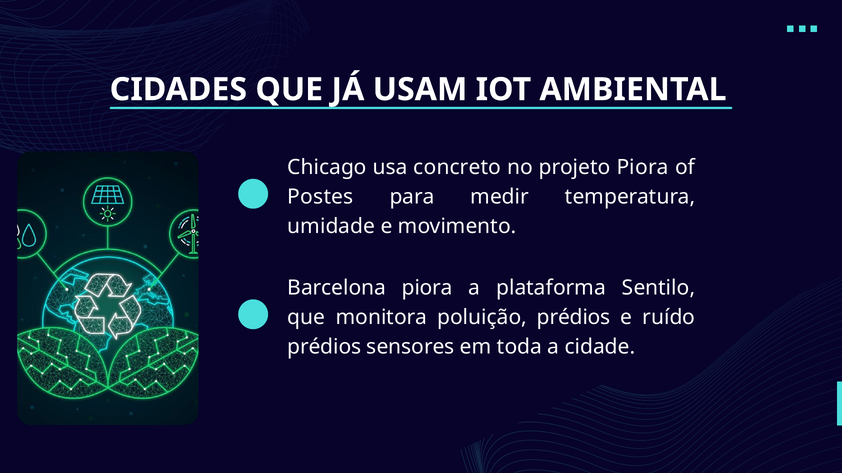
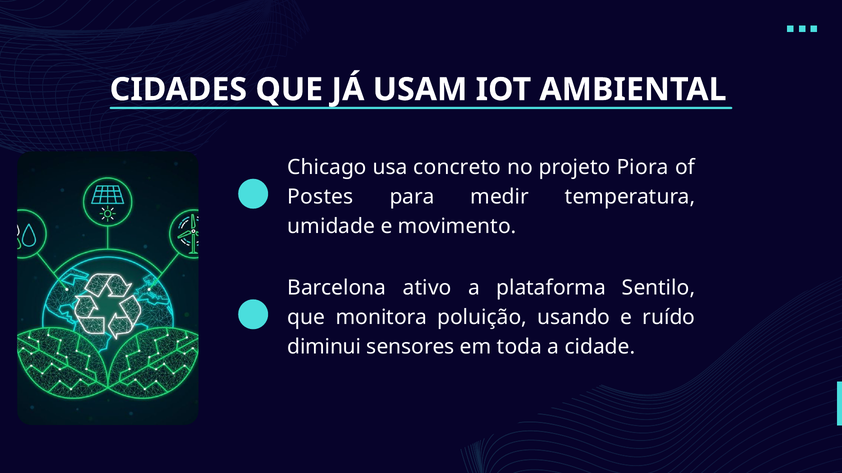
Barcelona piora: piora -> ativo (427, 288)
poluição prédios: prédios -> usando (574, 318)
prédios: prédios -> diminui (324, 347)
